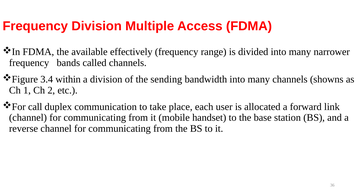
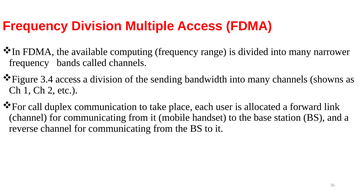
effectively: effectively -> computing (131, 52)
3.4 within: within -> access (68, 79)
